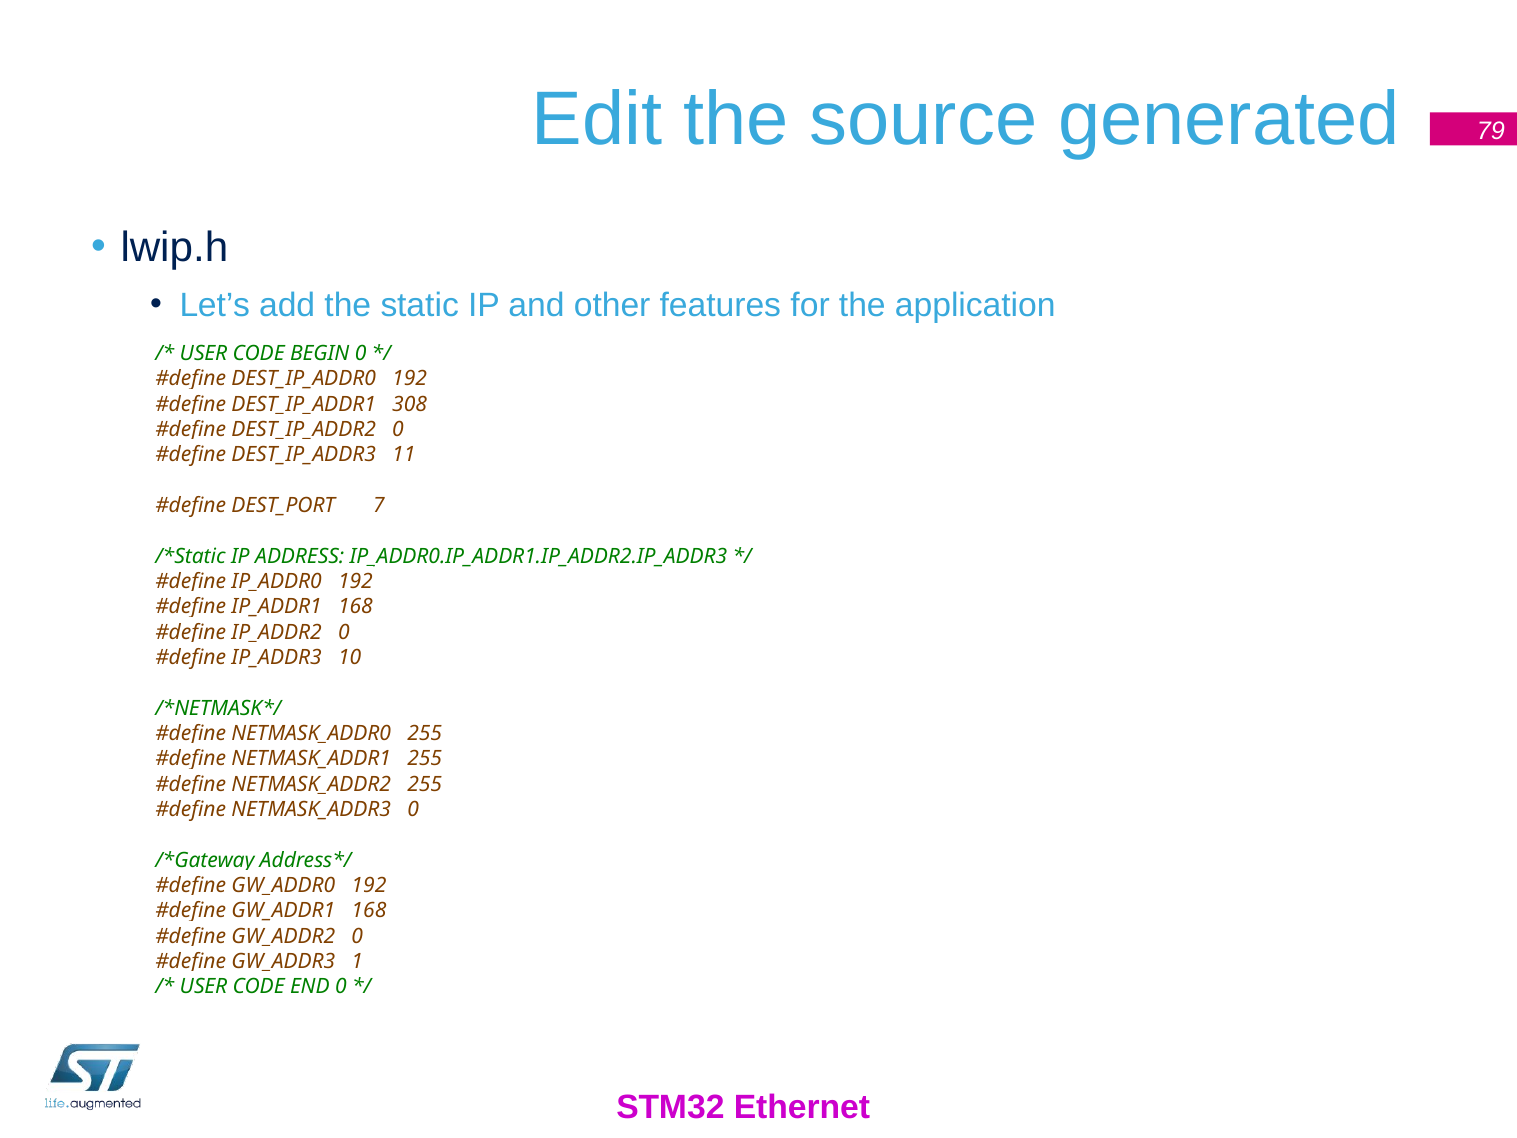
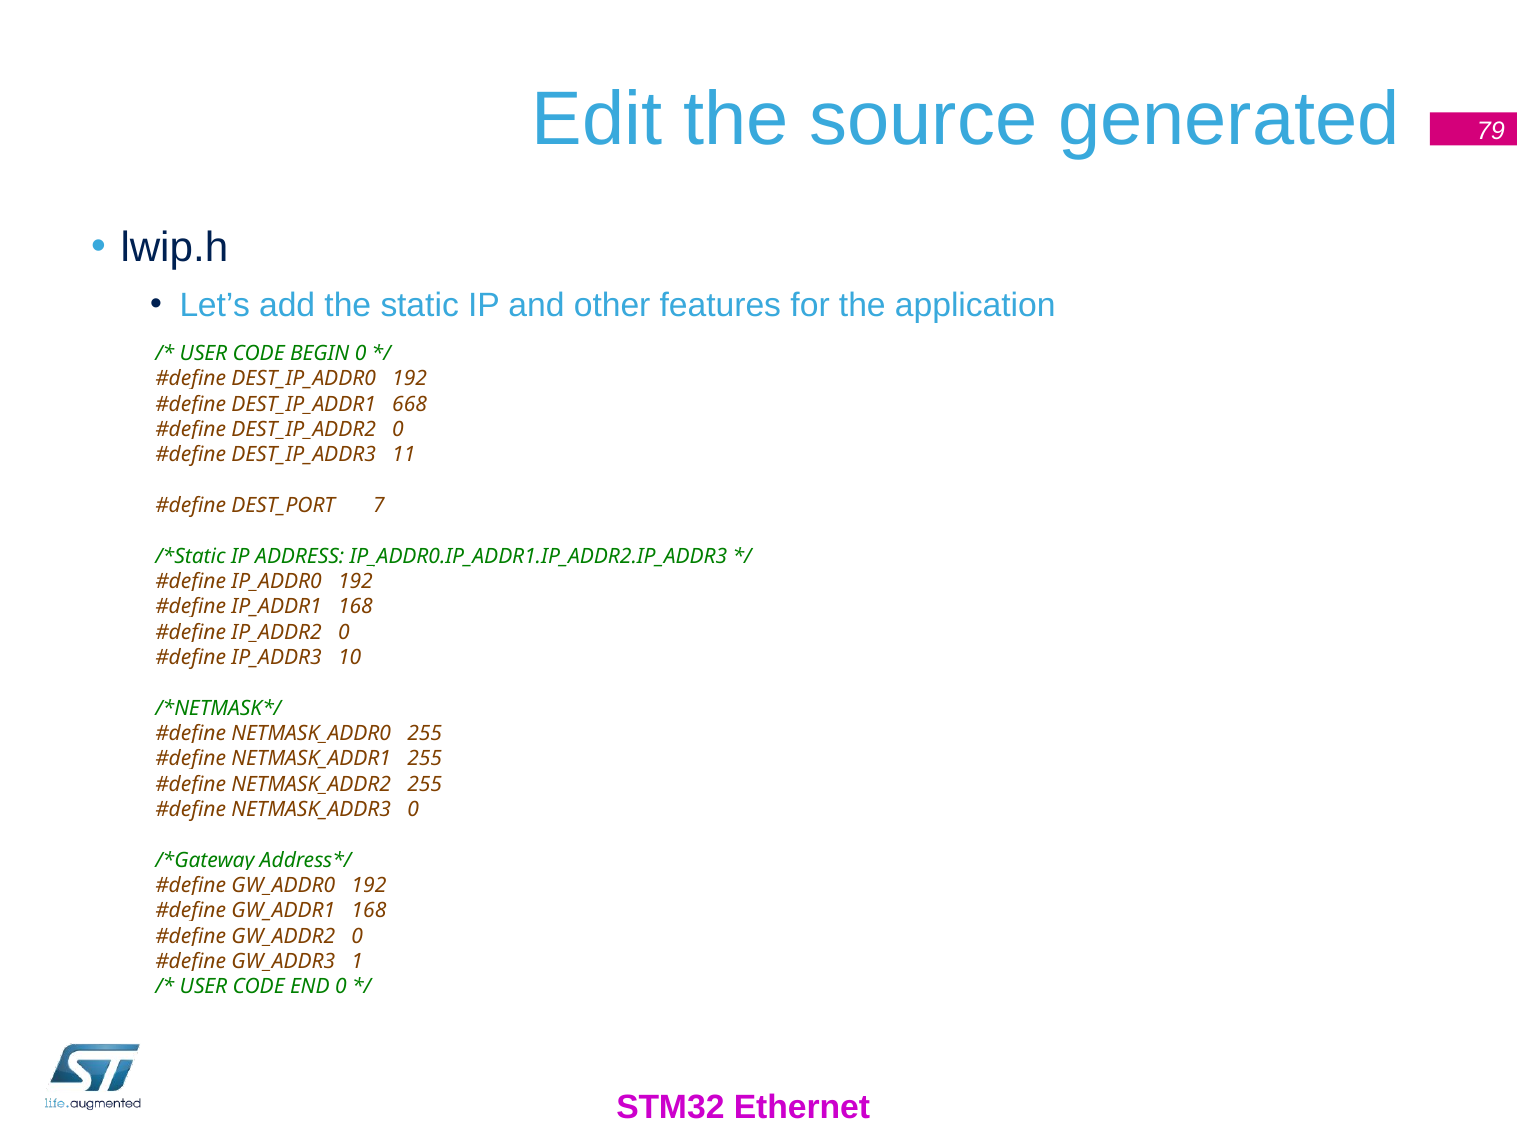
308: 308 -> 668 (410, 404)
